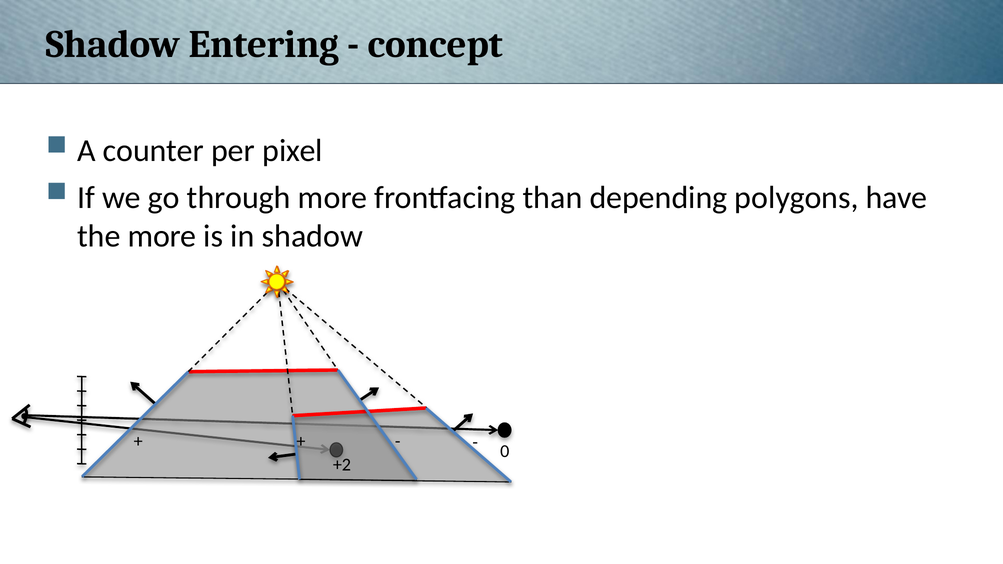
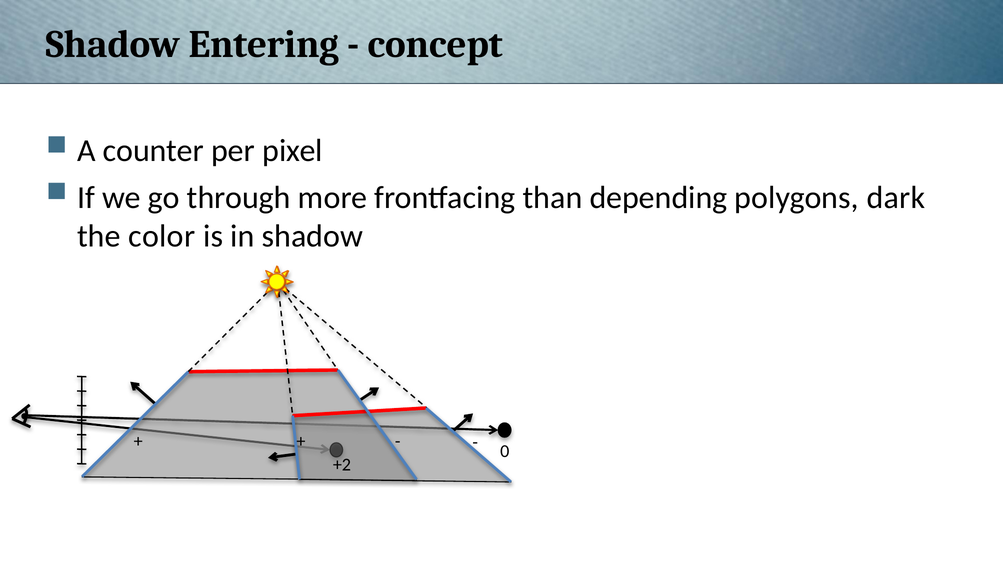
have: have -> dark (896, 198)
the more: more -> color (162, 236)
